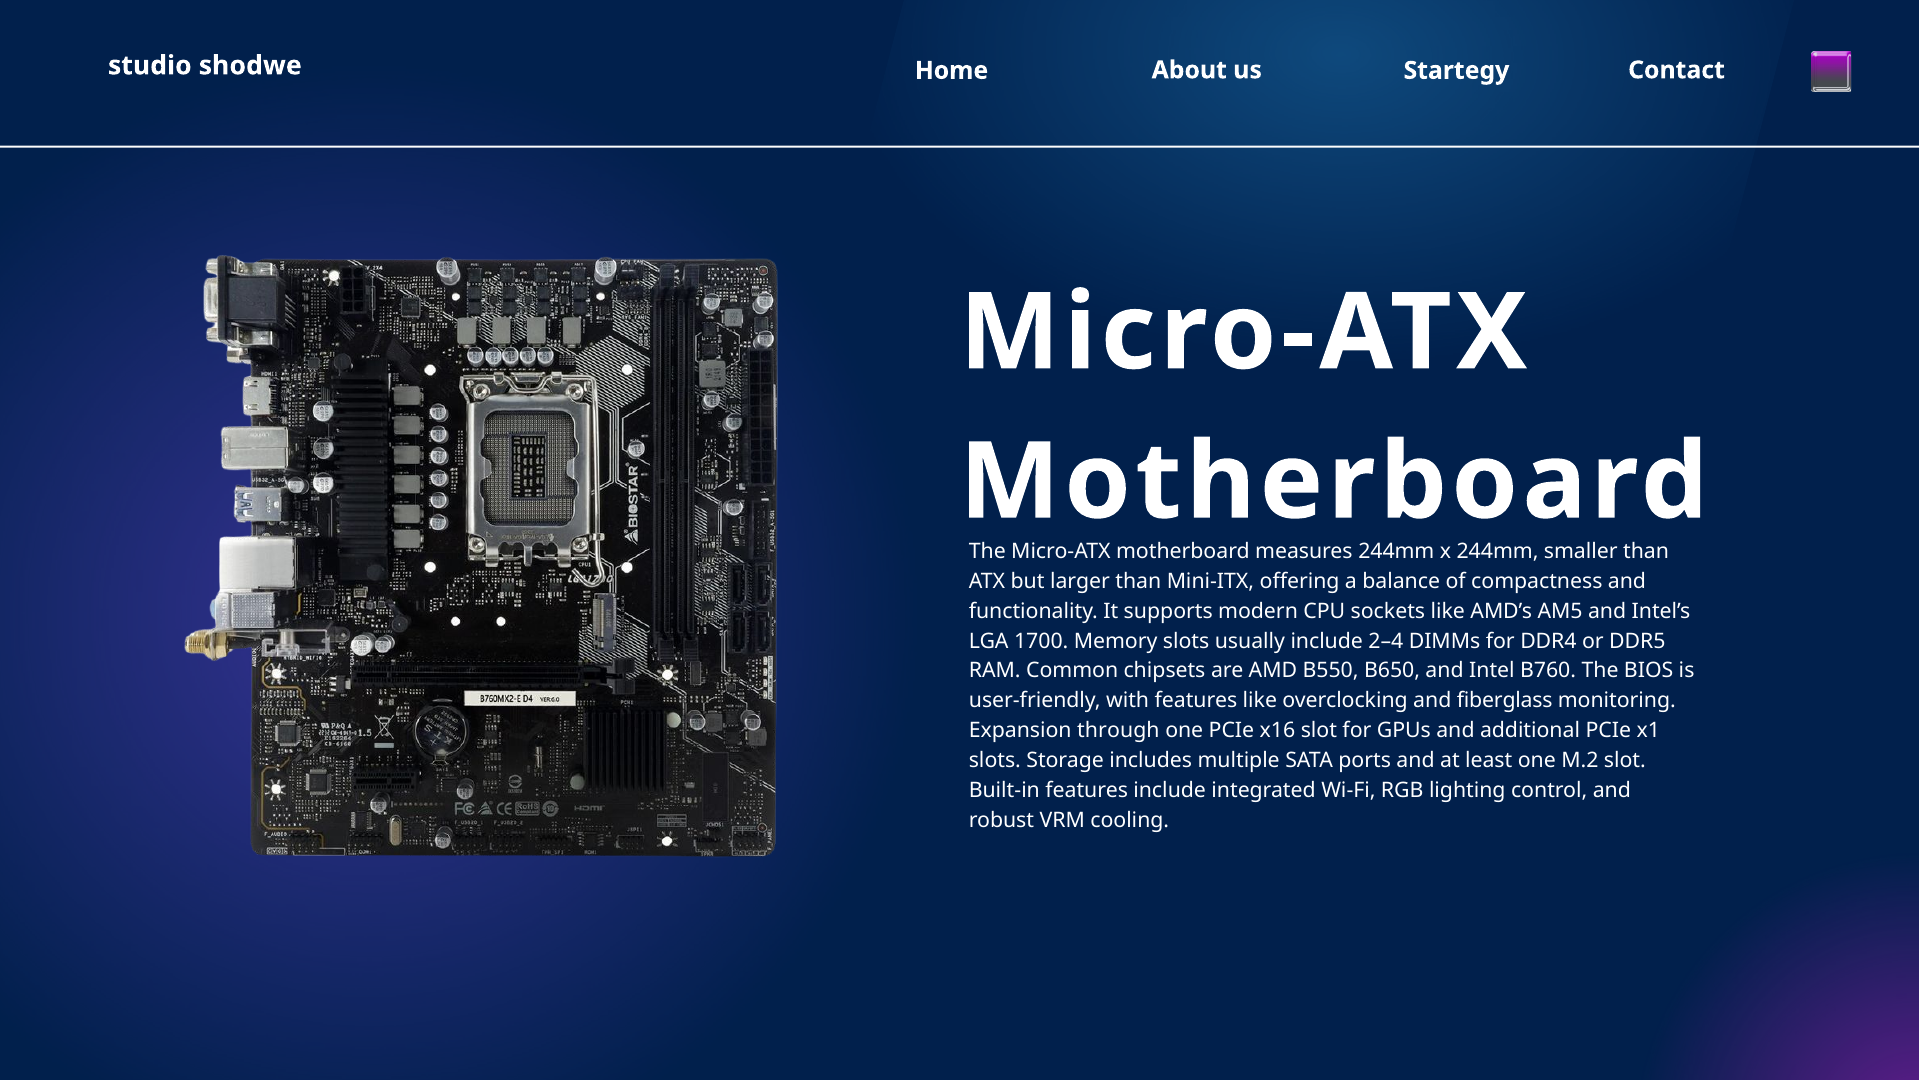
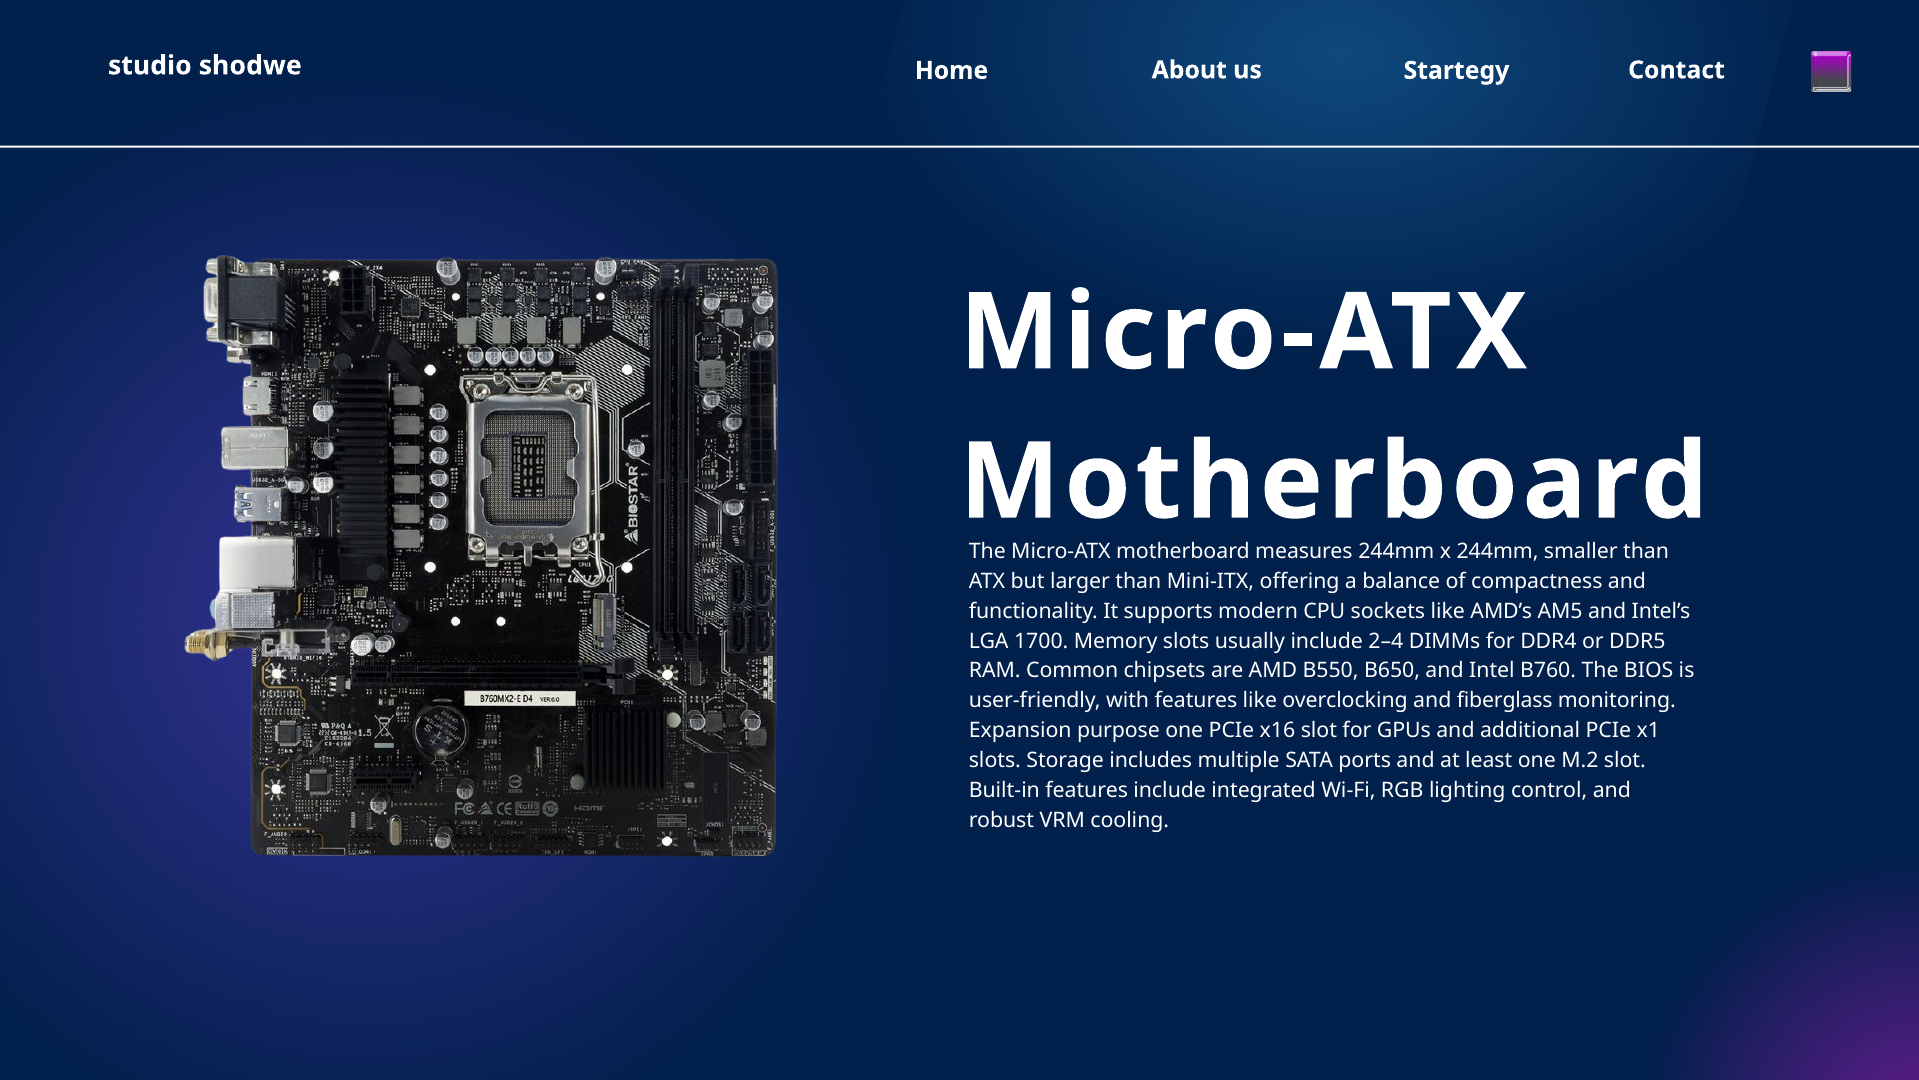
through: through -> purpose (1118, 730)
